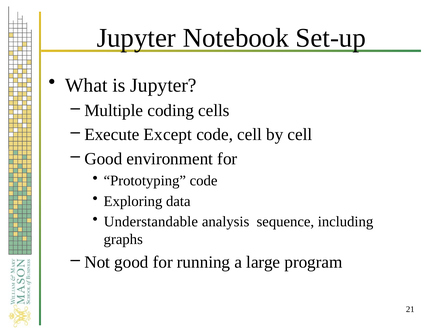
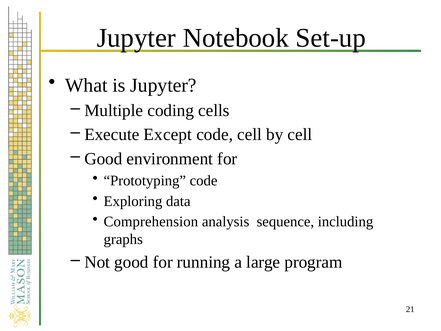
Understandable: Understandable -> Comprehension (151, 222)
